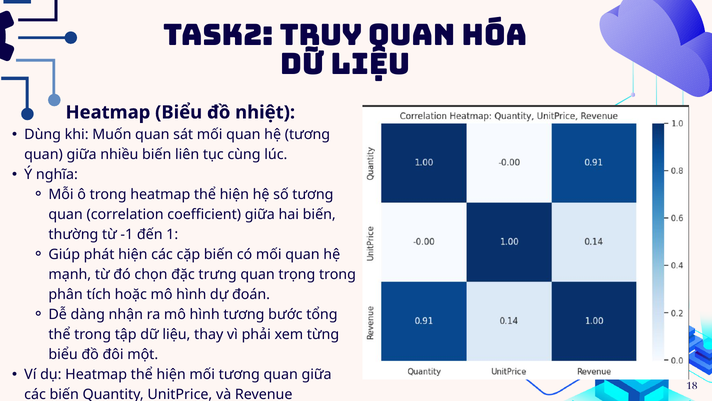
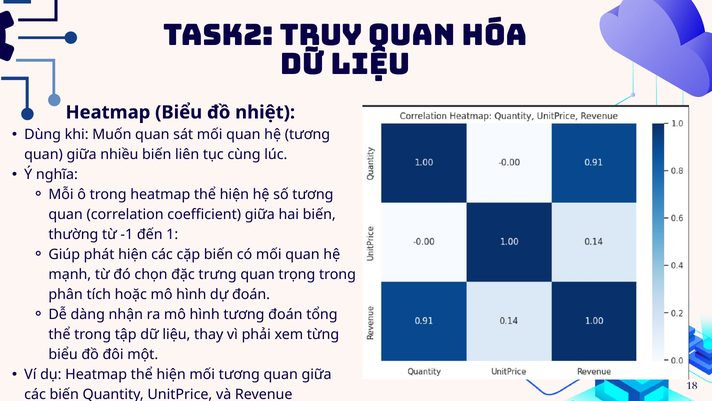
tương bước: bước -> đoán (285, 314)
